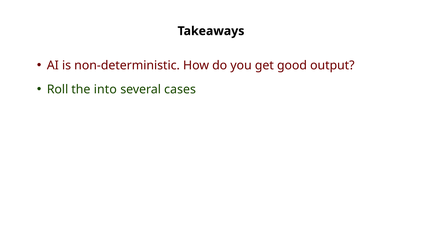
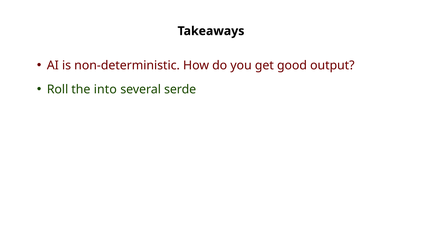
cases: cases -> serde (180, 90)
